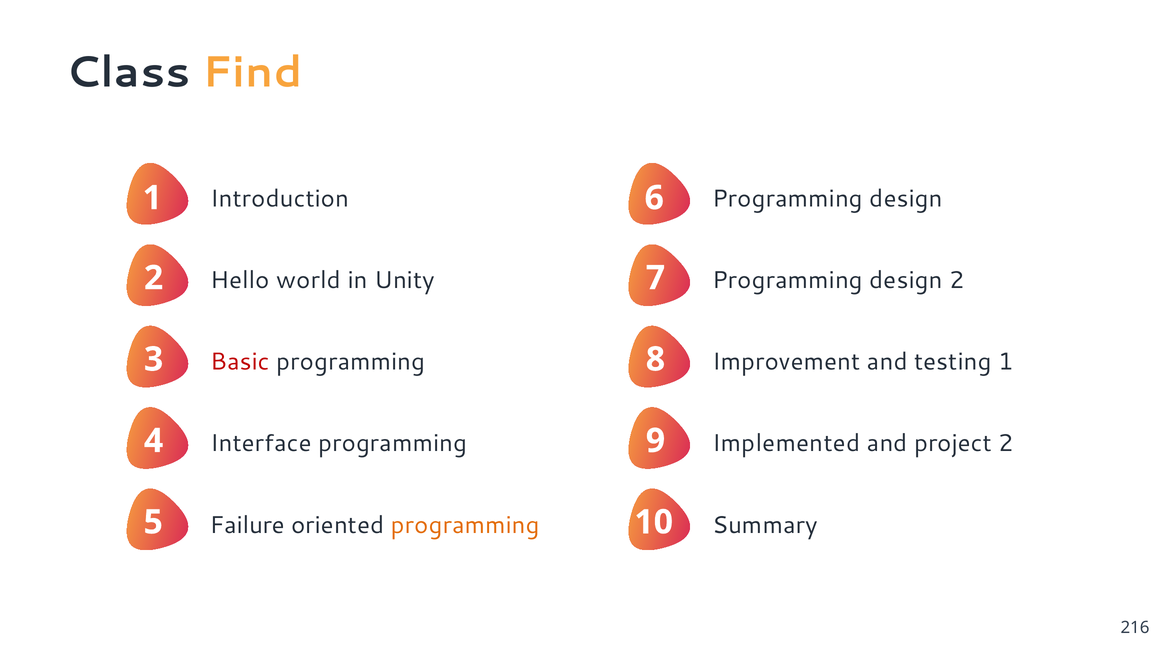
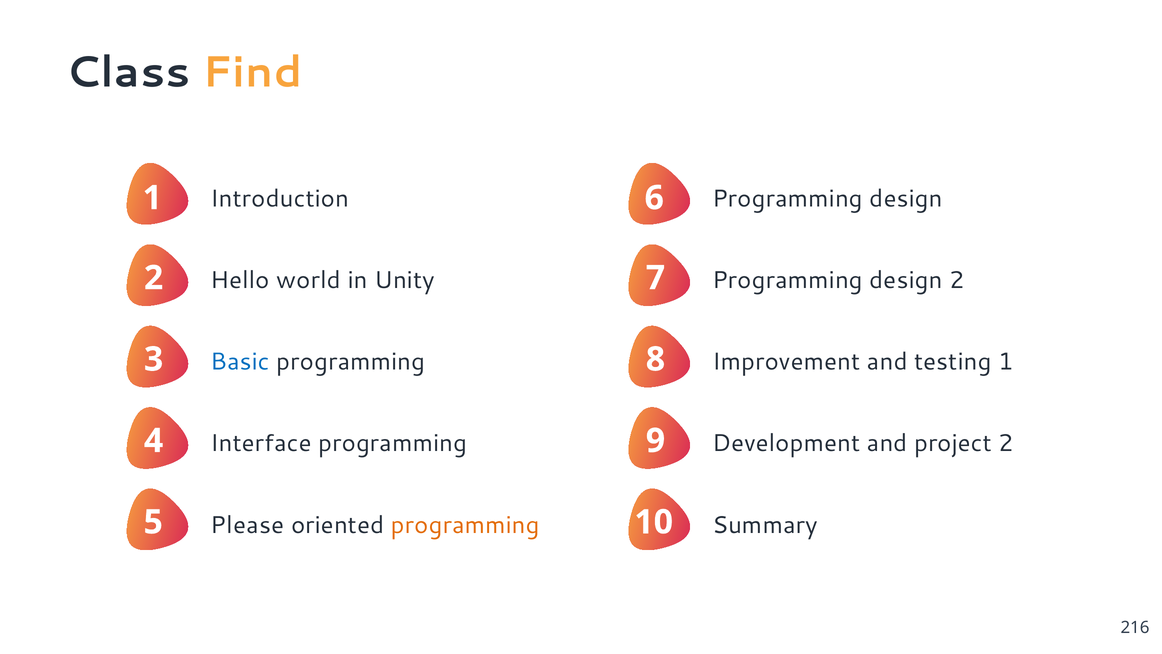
Basic colour: red -> blue (240, 362)
Implemented: Implemented -> Development (786, 443)
Failure: Failure -> Please (247, 525)
